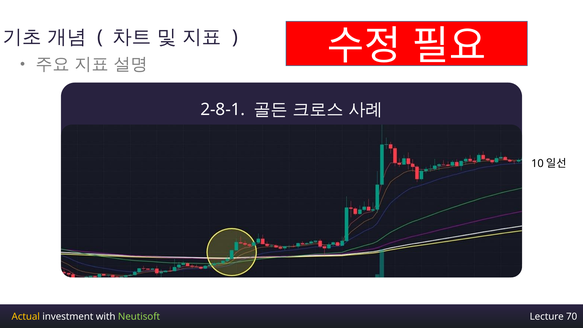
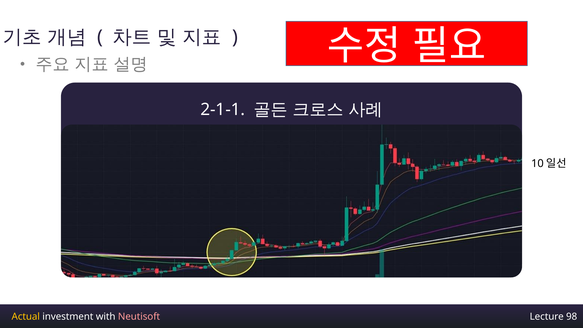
2-8-1: 2-8-1 -> 2-1-1 (223, 110)
Neutisoft colour: light green -> pink (139, 317)
70: 70 -> 98 (572, 317)
